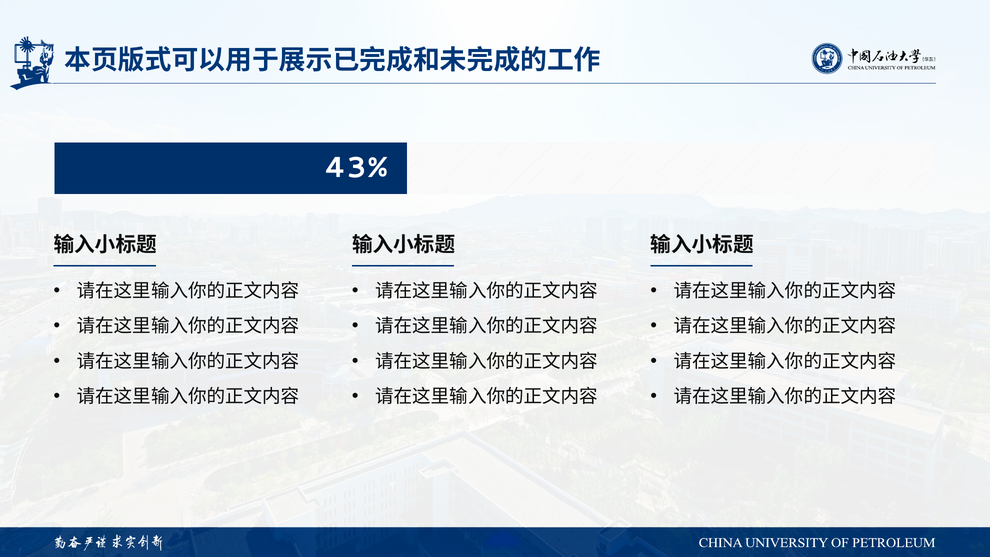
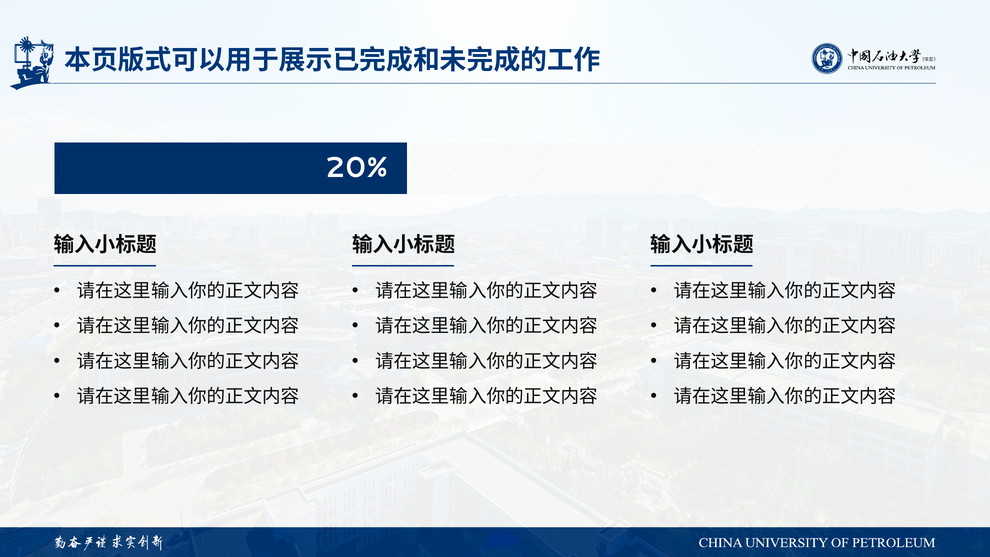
43%: 43% -> 20% (356, 168)
